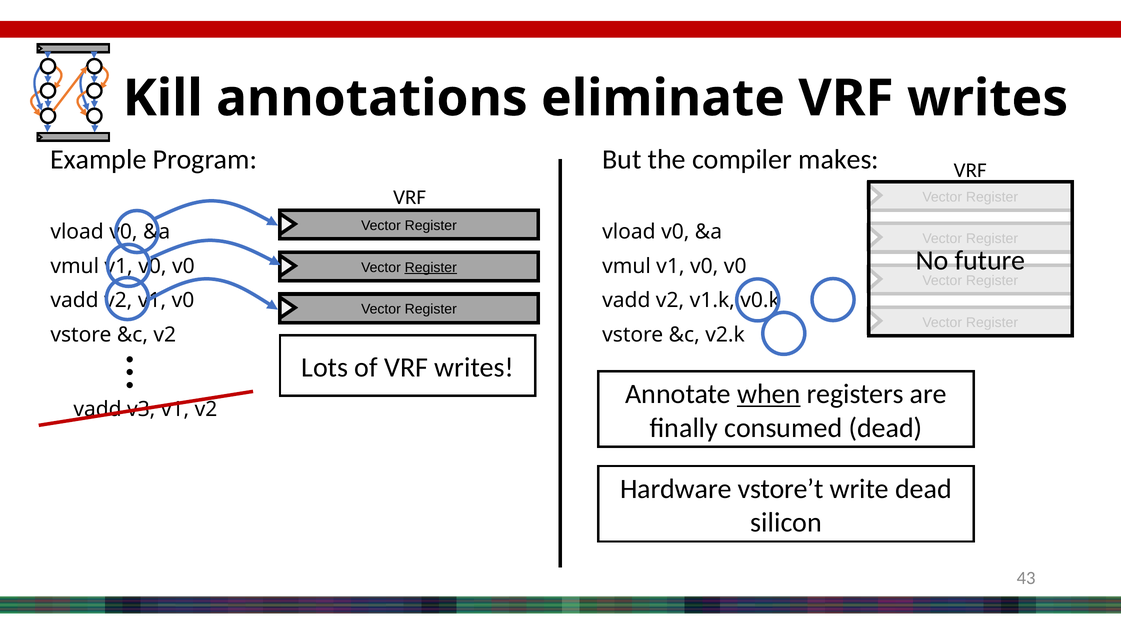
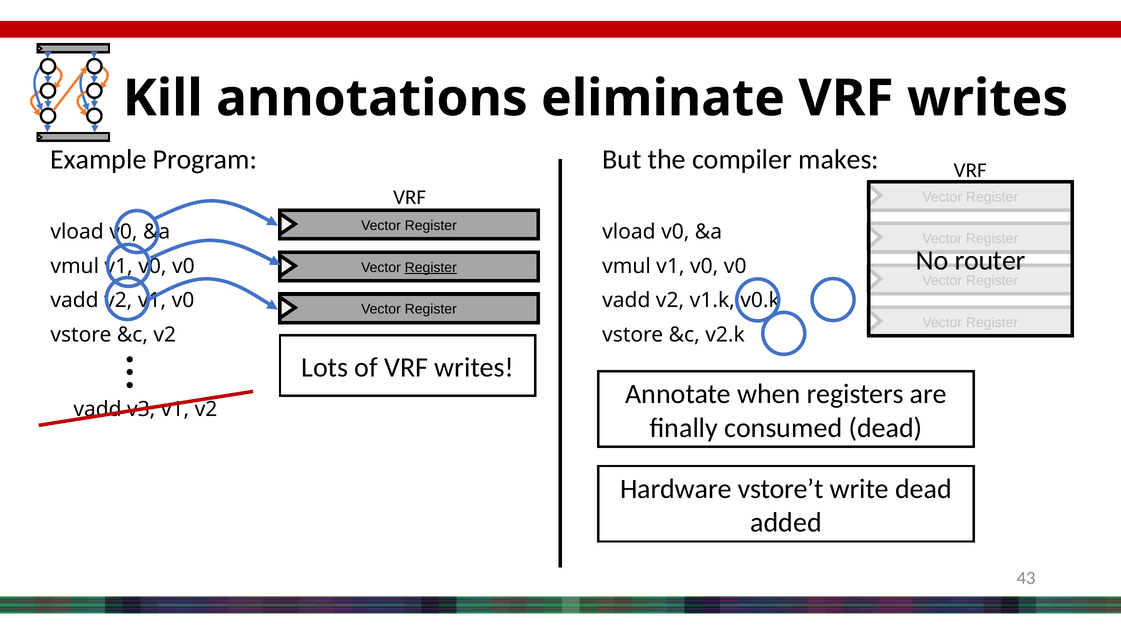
future: future -> router (990, 261)
when underline: present -> none (769, 395)
silicon: silicon -> added (786, 523)
